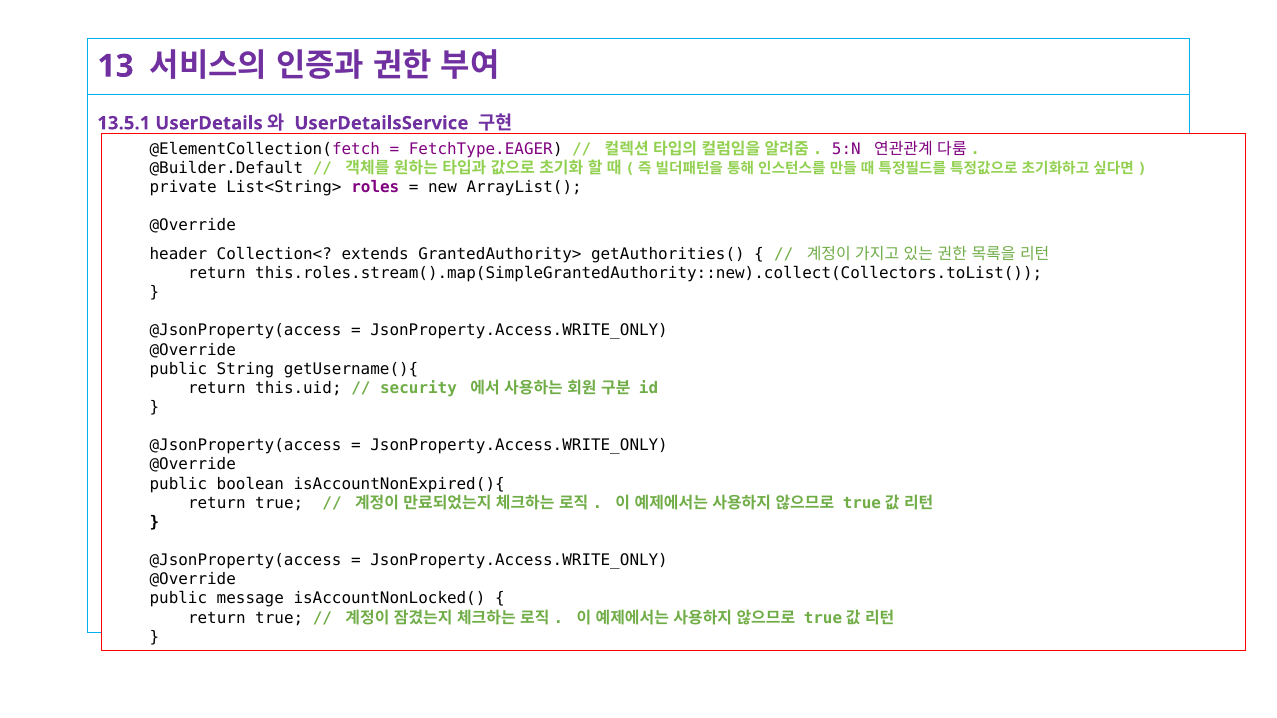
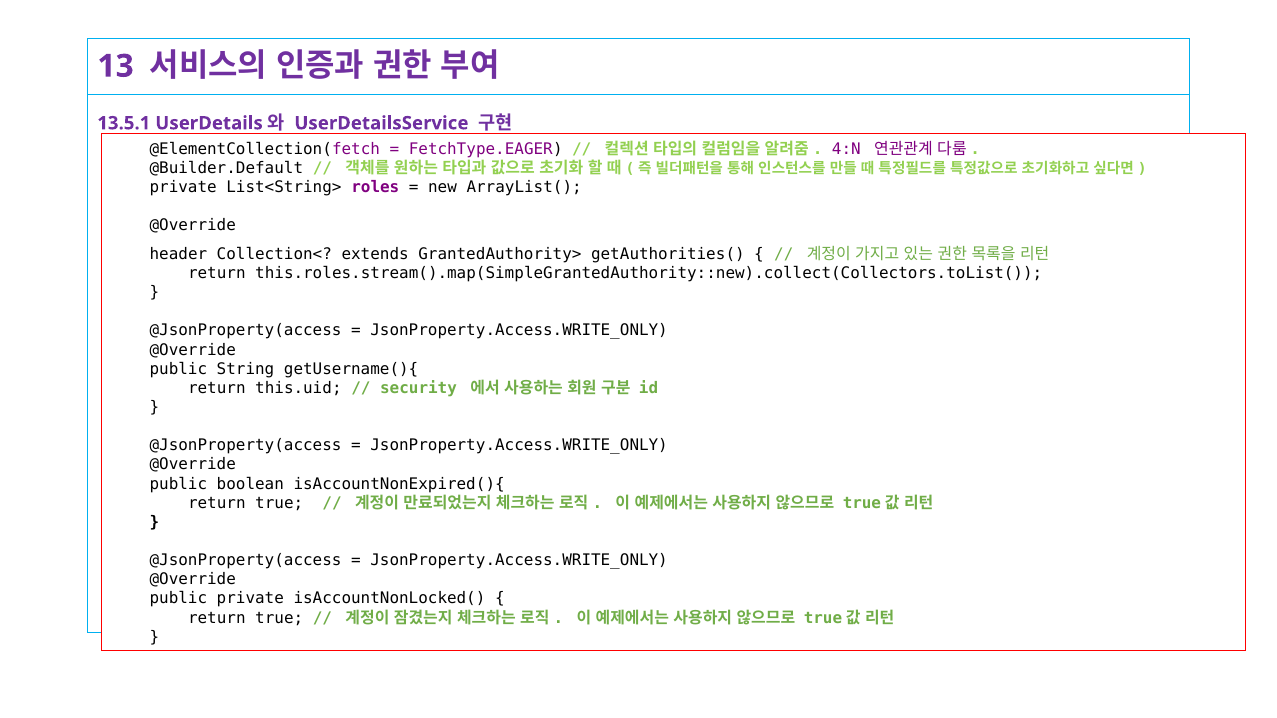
5:N: 5:N -> 4:N (846, 149)
public message: message -> private (250, 599)
